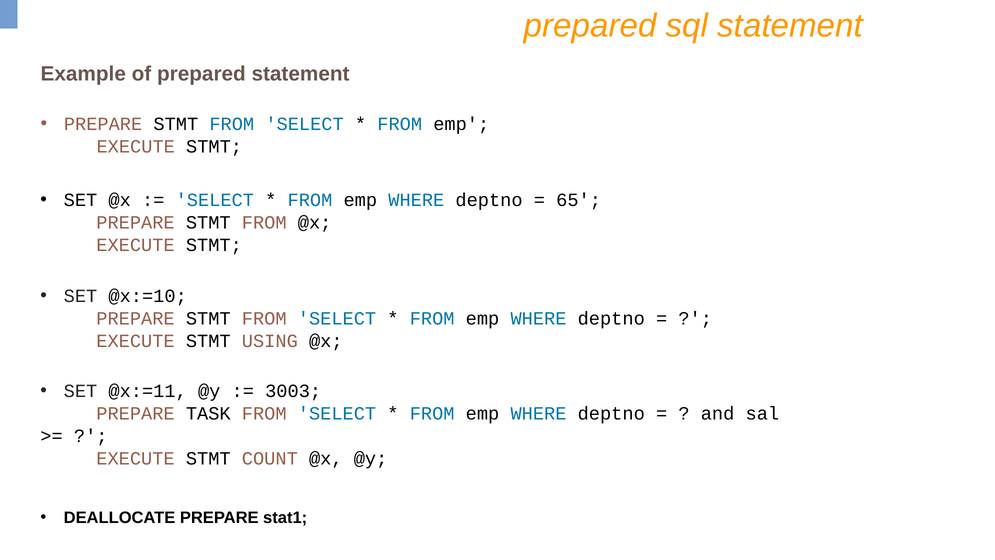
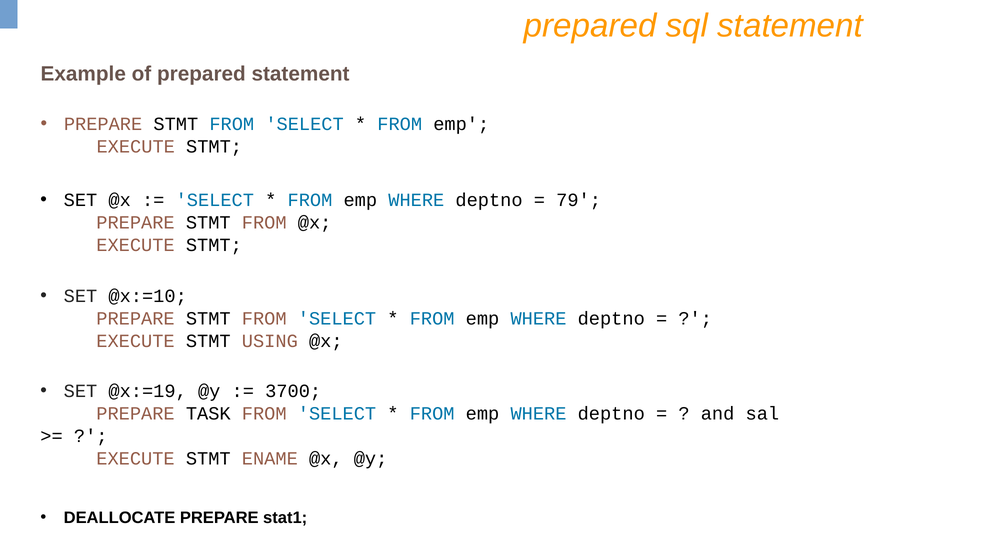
65: 65 -> 79 (579, 200)
@x:=11: @x:=11 -> @x:=19 (148, 391)
3003: 3003 -> 3700 (293, 391)
COUNT: COUNT -> ENAME (270, 458)
